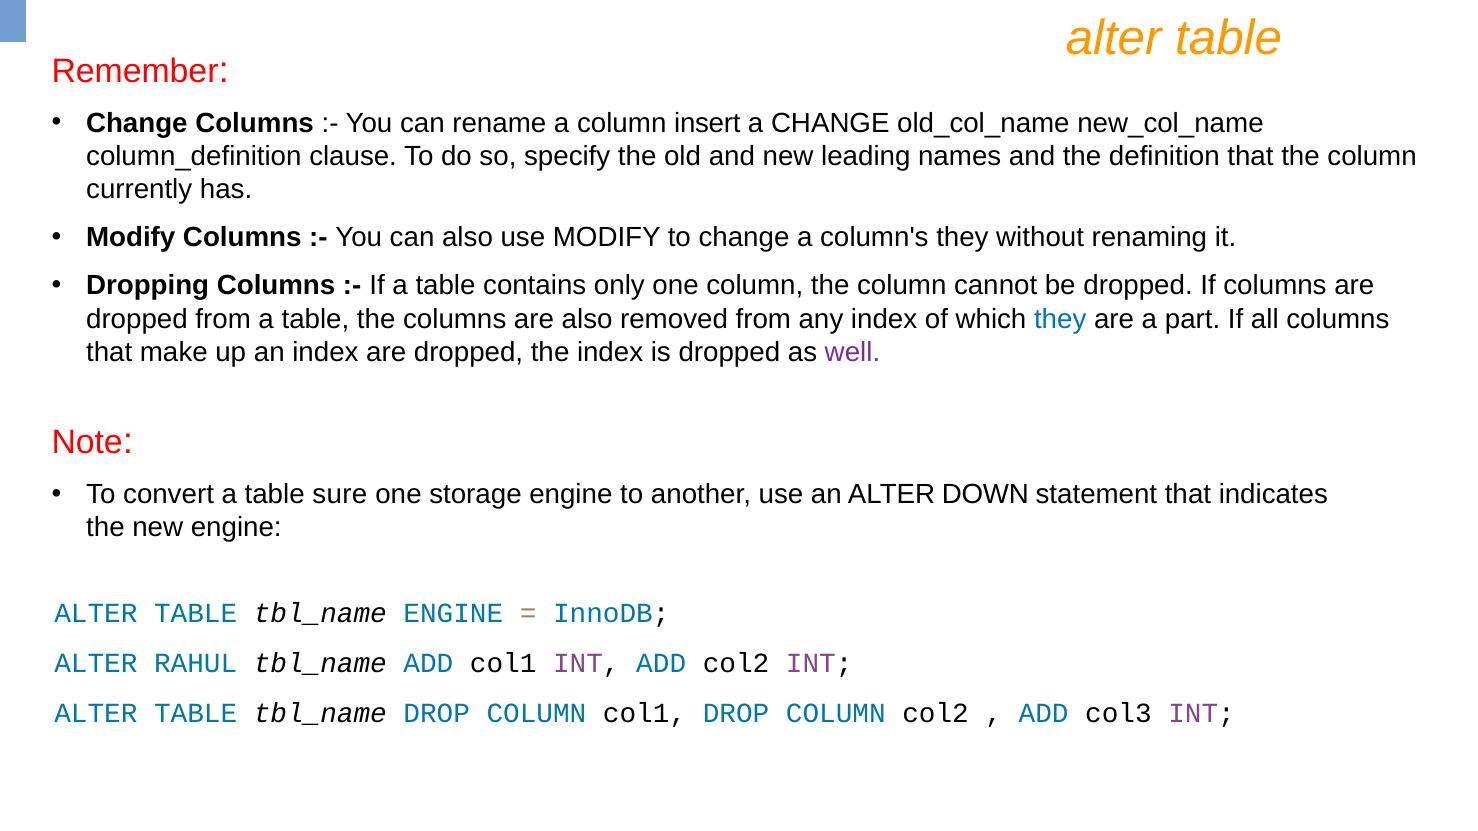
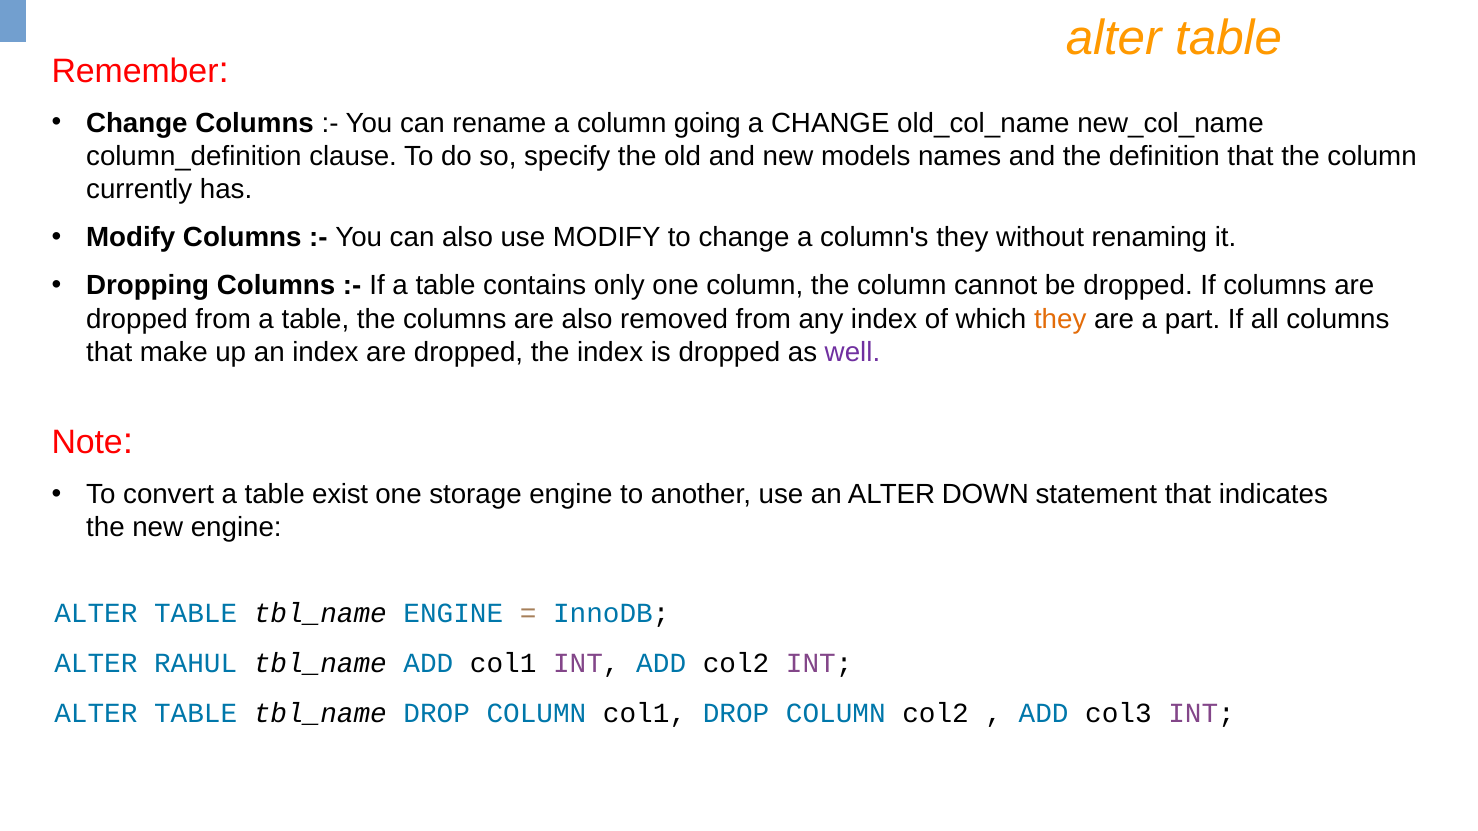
insert: insert -> going (707, 123)
leading: leading -> models (866, 157)
they colour: blue -> orange (1060, 319)
sure: sure -> exist (340, 495)
